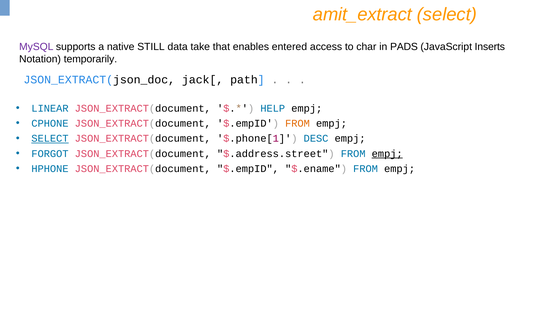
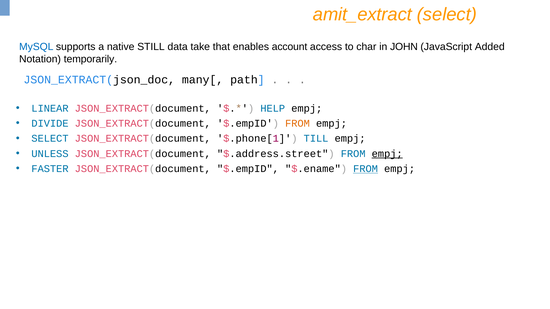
MySQL colour: purple -> blue (36, 47)
entered: entered -> account (290, 47)
PADS: PADS -> JOHN (404, 47)
Inserts: Inserts -> Added (490, 47)
jack[: jack[ -> many[ (203, 80)
CPHONE: CPHONE -> DIVIDE (50, 124)
SELECT underline: present -> none (50, 139)
DESC: DESC -> TILL (316, 139)
FORGOT: FORGOT -> UNLESS (50, 154)
HPHONE: HPHONE -> FASTER (50, 169)
FROM underline: none -> present (366, 169)
